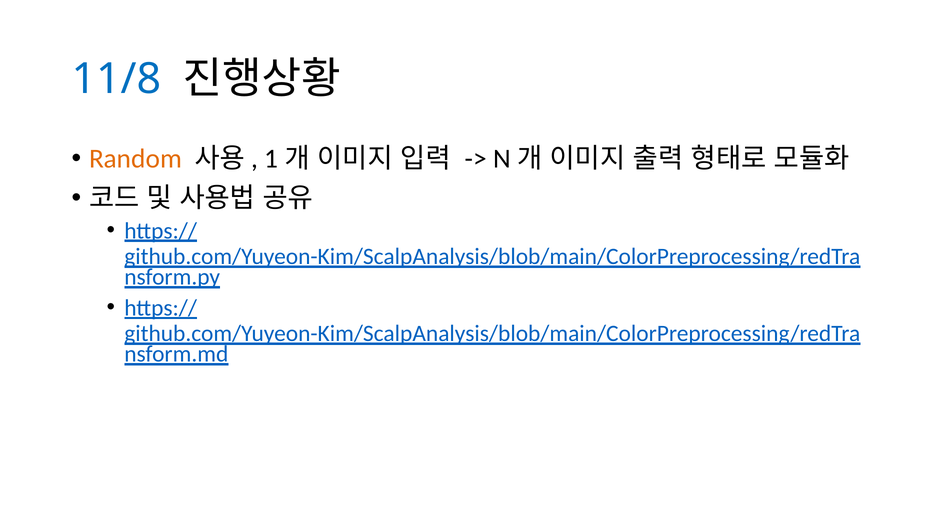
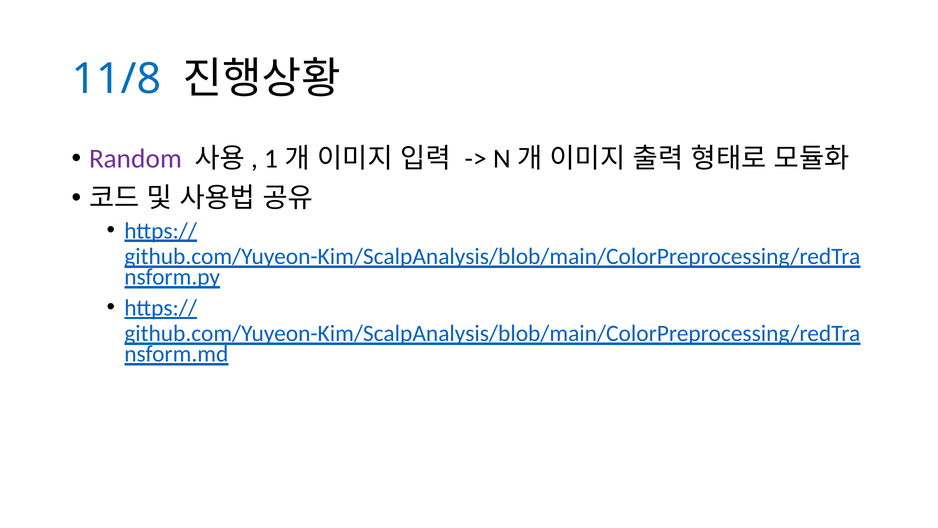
Random colour: orange -> purple (135, 159)
